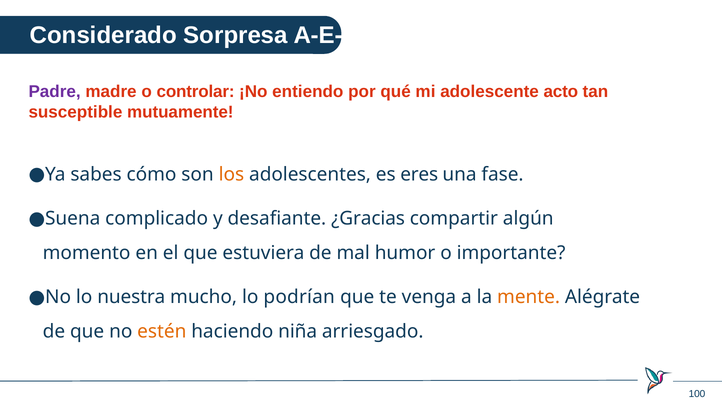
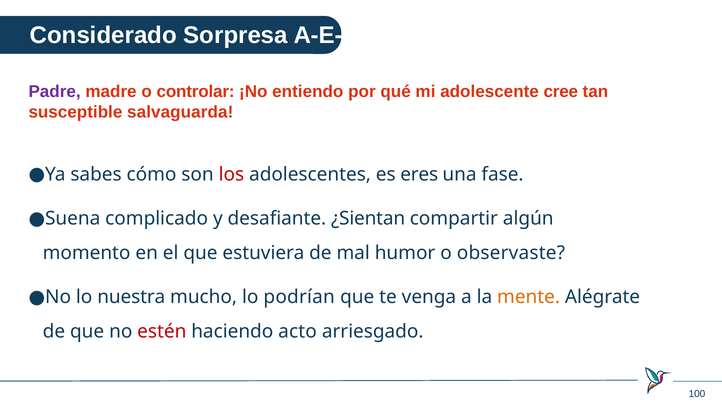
acto: acto -> cree (561, 92)
mutuamente: mutuamente -> salvaguarda (180, 112)
los colour: orange -> red (231, 174)
¿Gracias: ¿Gracias -> ¿Sientan (368, 219)
importante: importante -> observaste (511, 253)
estén colour: orange -> red (162, 331)
niña: niña -> acto (298, 331)
